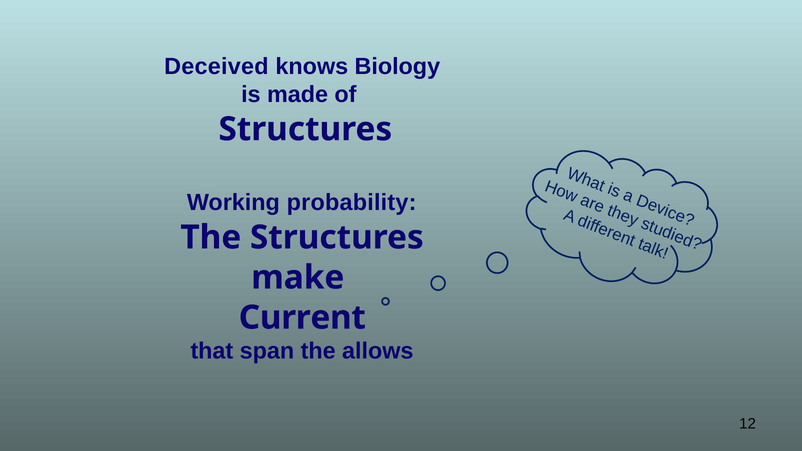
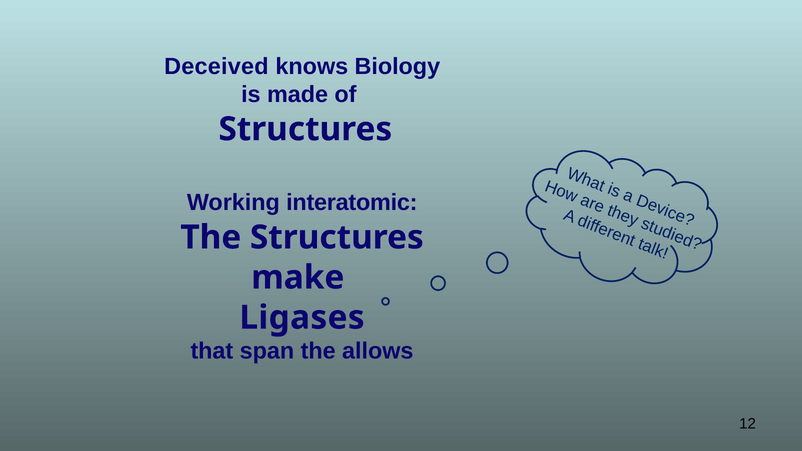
probability: probability -> interatomic (352, 203)
Current: Current -> Ligases (302, 318)
